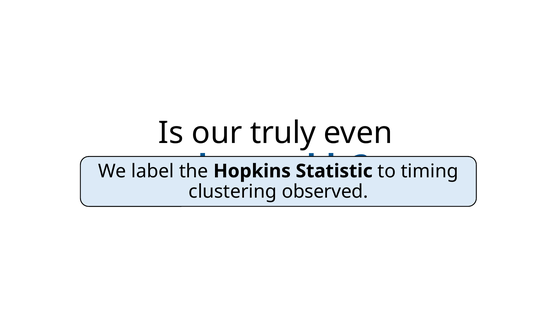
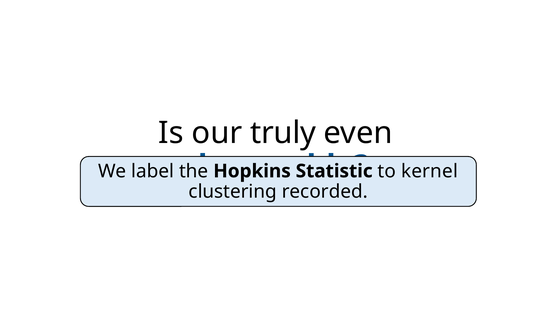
timing: timing -> kernel (430, 171)
observed: observed -> recorded (325, 192)
